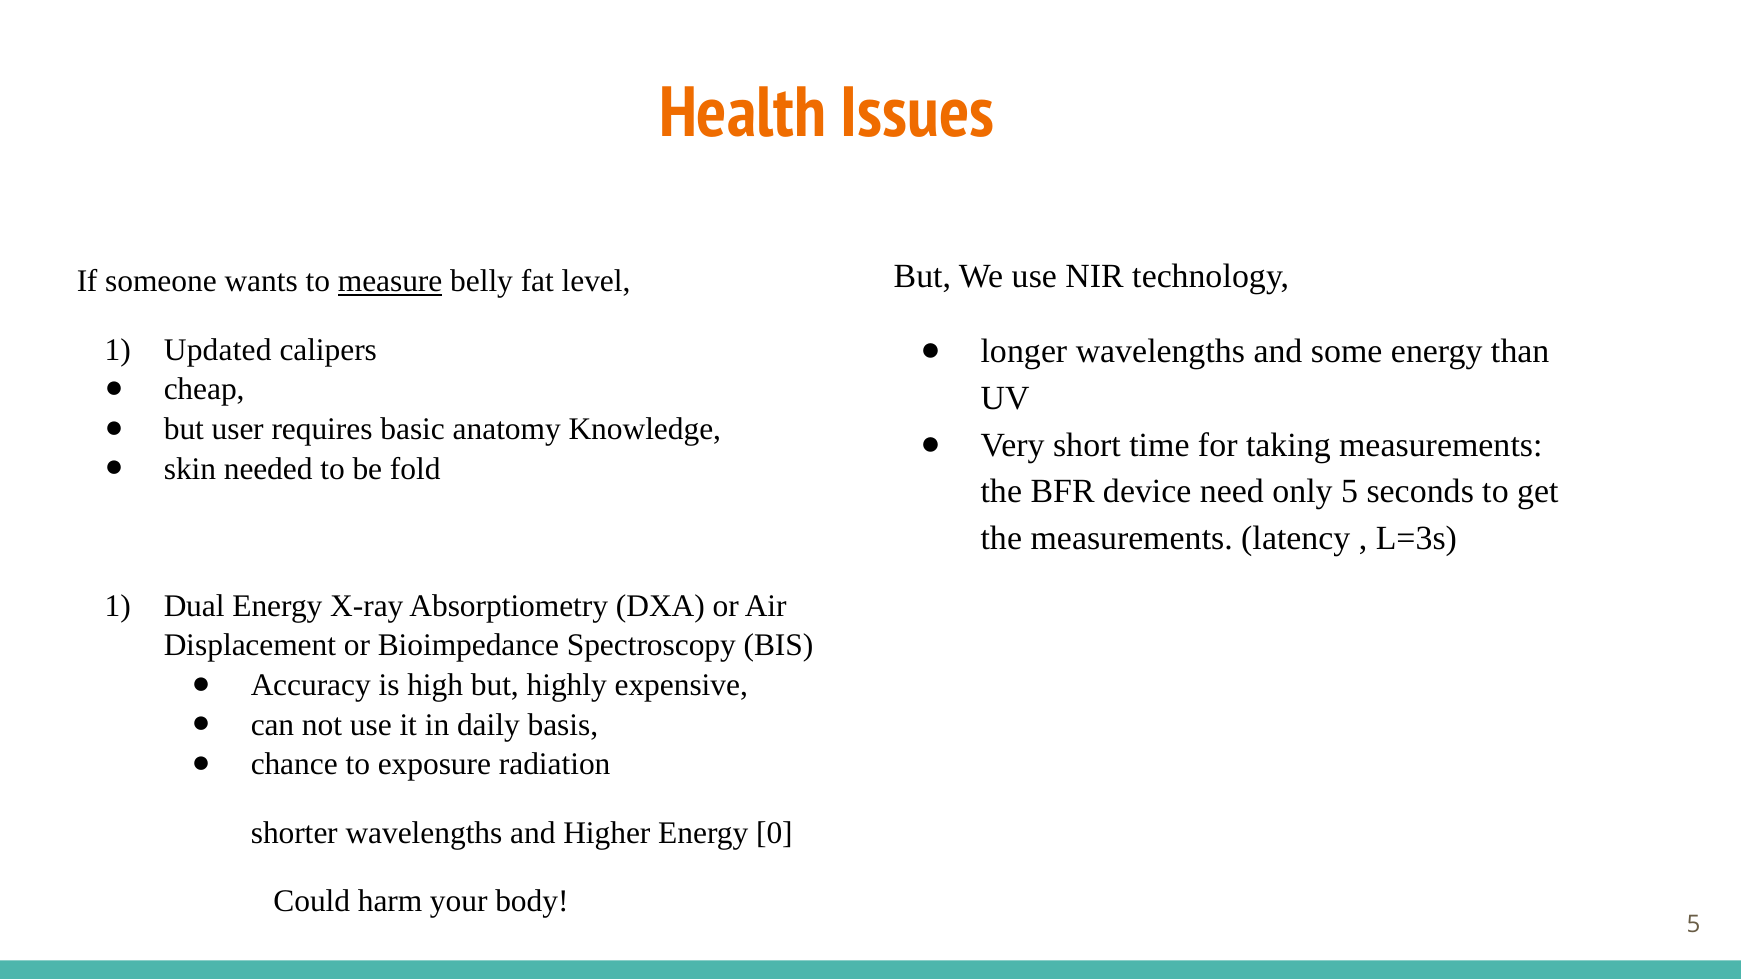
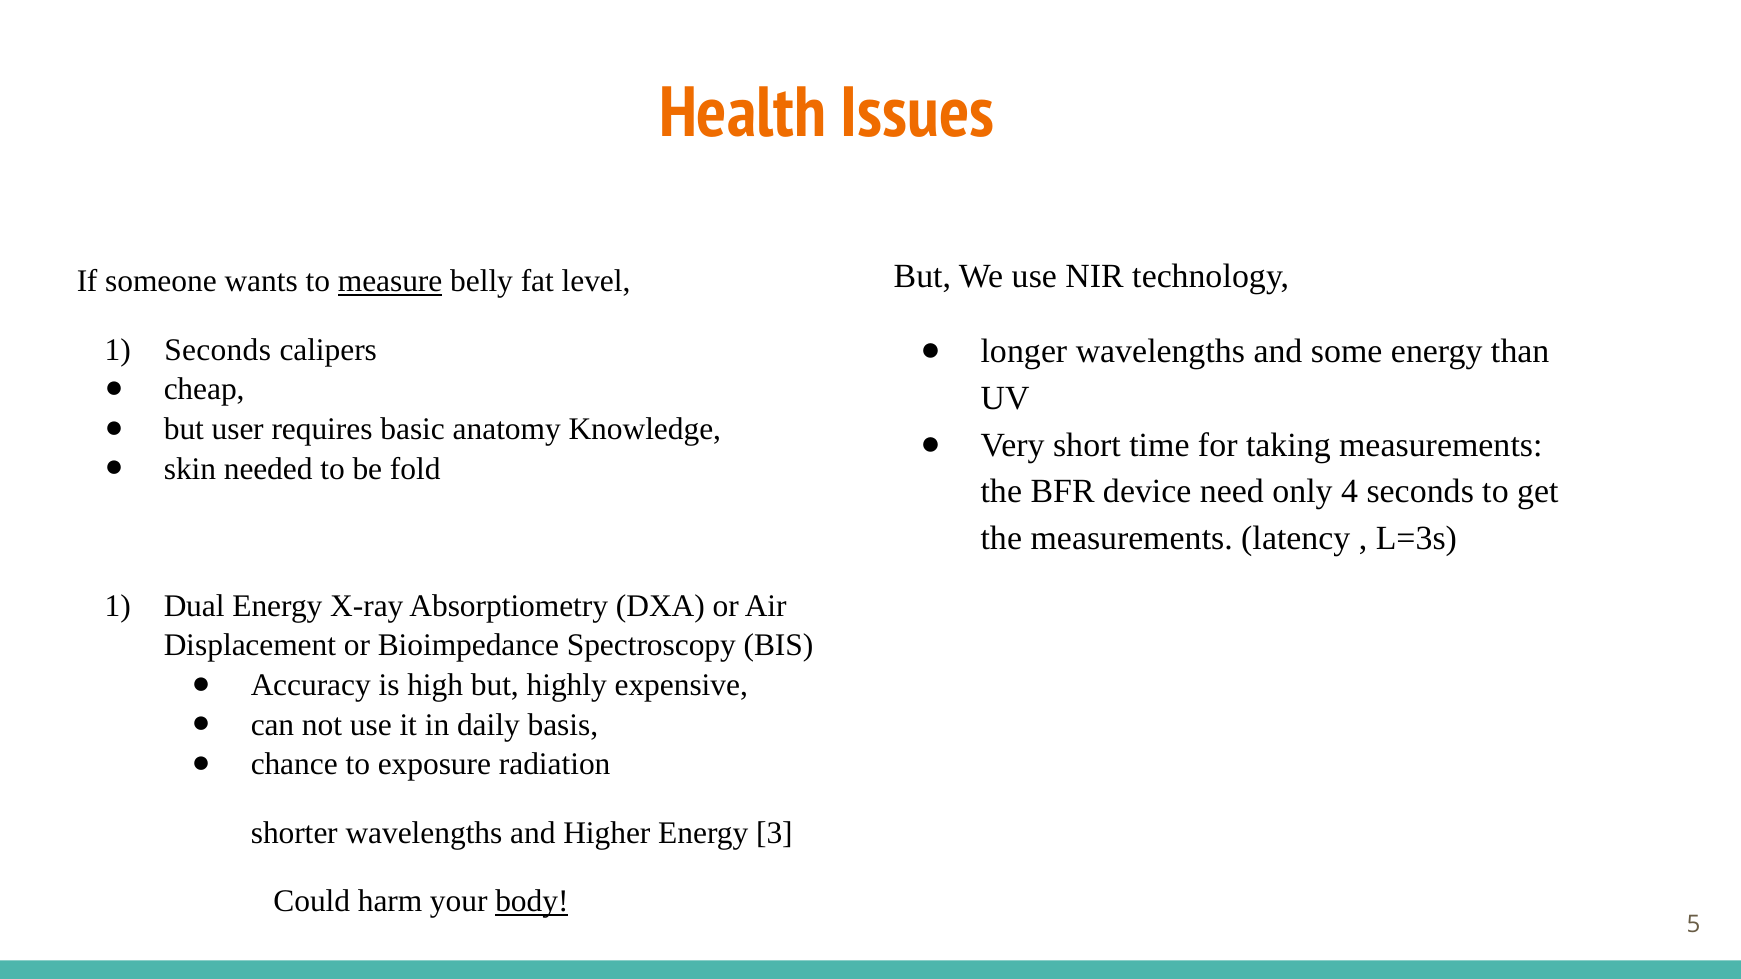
Updated: Updated -> Seconds (218, 350)
only 5: 5 -> 4 (1350, 492)
0: 0 -> 3 (774, 833)
body underline: none -> present (532, 902)
